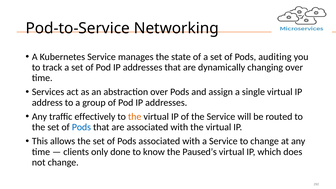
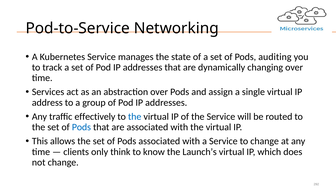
the colour: orange -> blue (135, 117)
done: done -> think (120, 152)
Paused’s: Paused’s -> Launch’s (200, 152)
